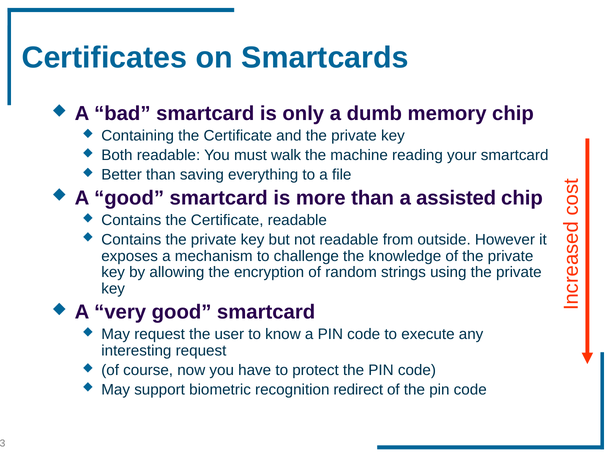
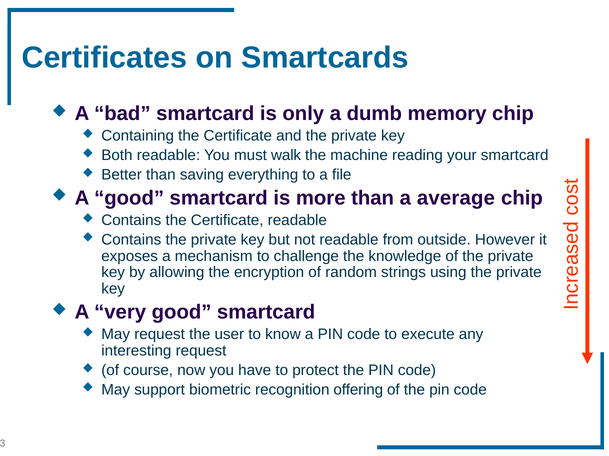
assisted: assisted -> average (456, 198)
redirect: redirect -> offering (358, 390)
